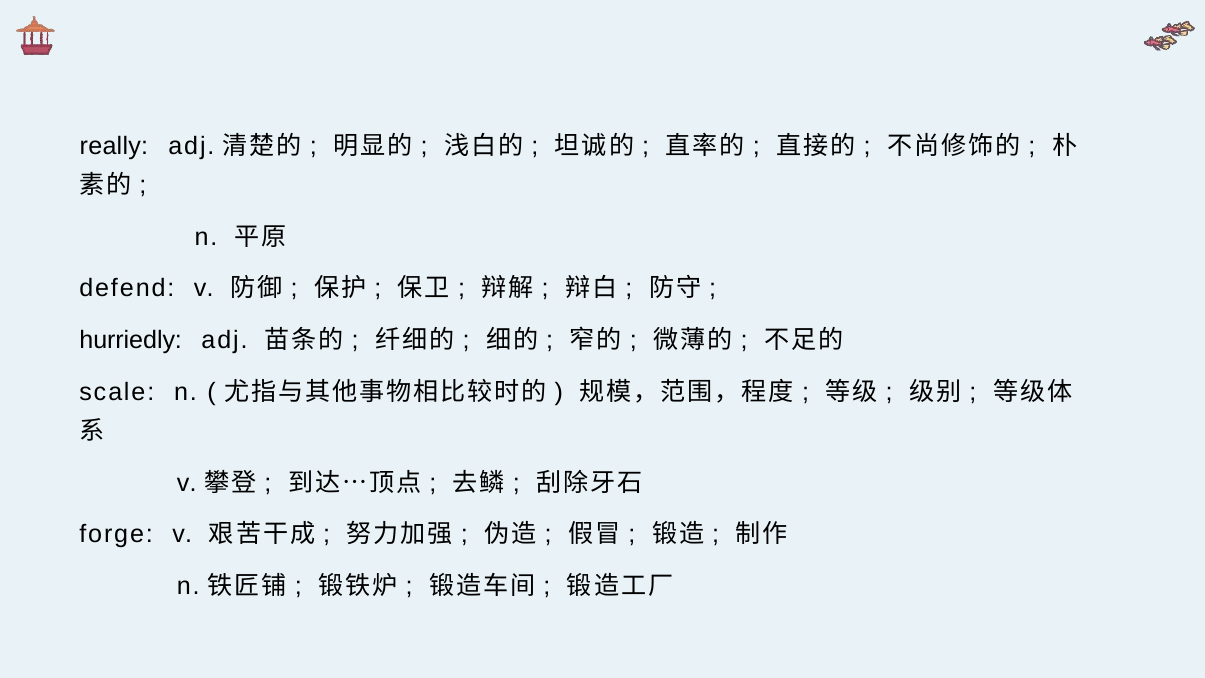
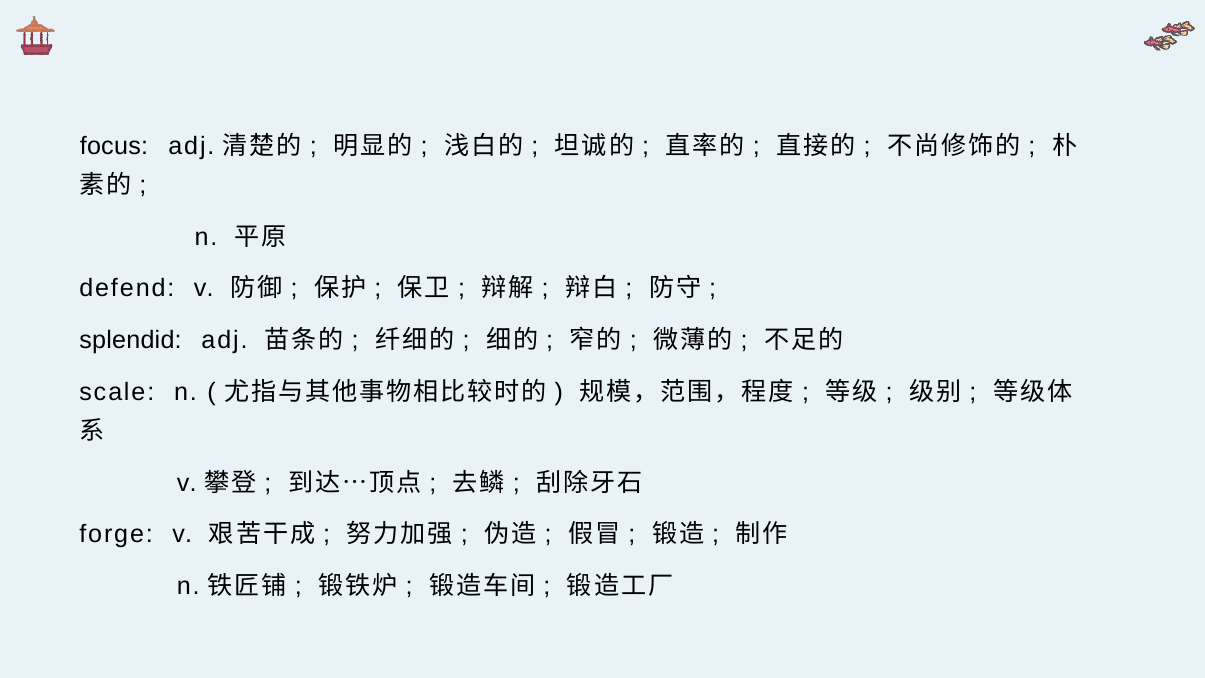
really: really -> focus (114, 146)
hurriedly: hurriedly -> splendid (131, 340)
